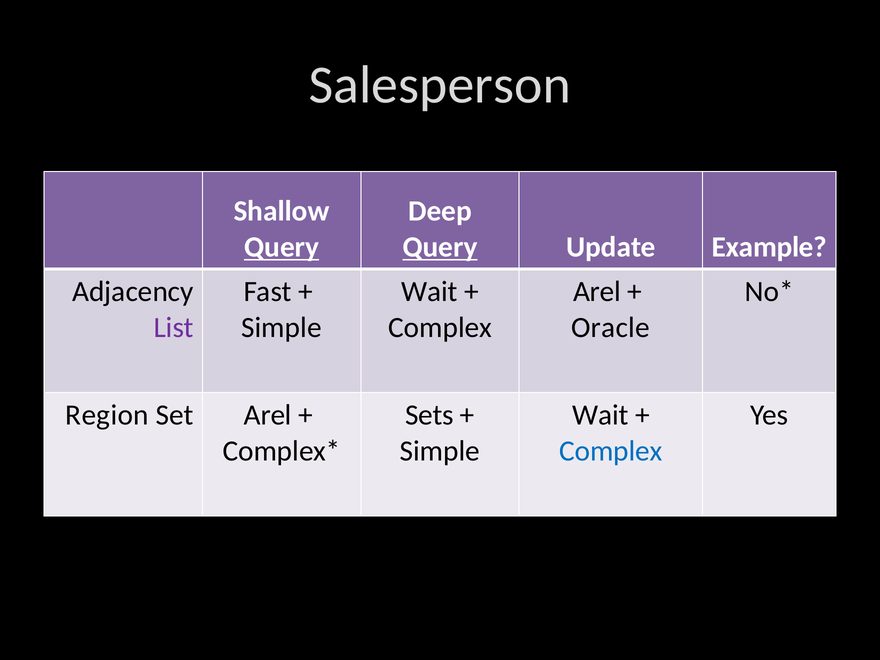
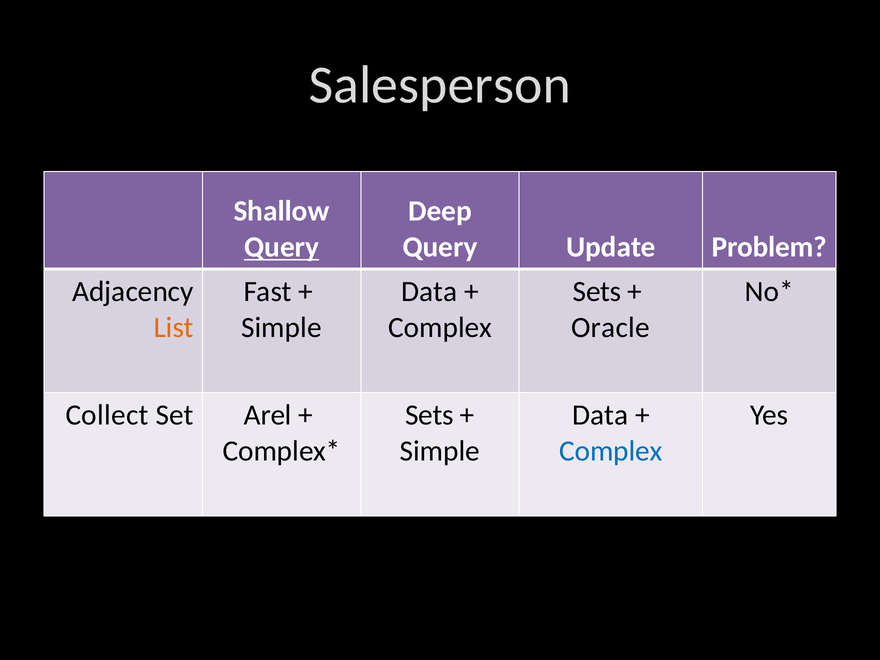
Query underline: present -> none (440, 247)
Example: Example -> Problem (769, 247)
Wait: Wait -> Data (429, 292)
Arel: Arel -> Sets (597, 292)
List colour: purple -> orange (174, 327)
Region: Region -> Collect (107, 415)
Wait: Wait -> Data (600, 415)
